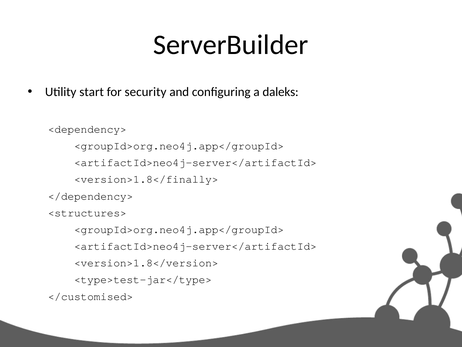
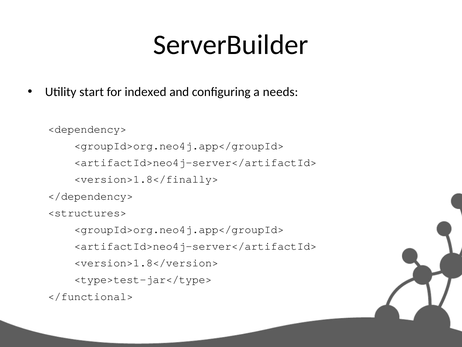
security: security -> indexed (146, 92)
daleks: daleks -> needs (280, 92)
</customised>: </customised> -> </functional> (91, 296)
